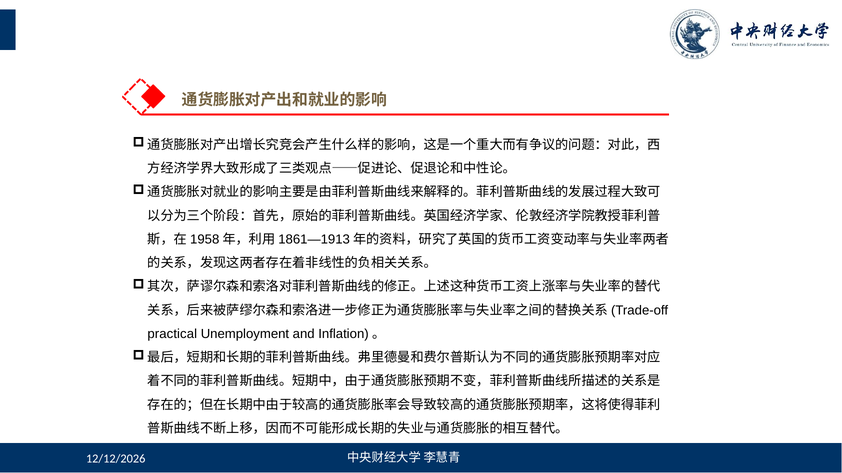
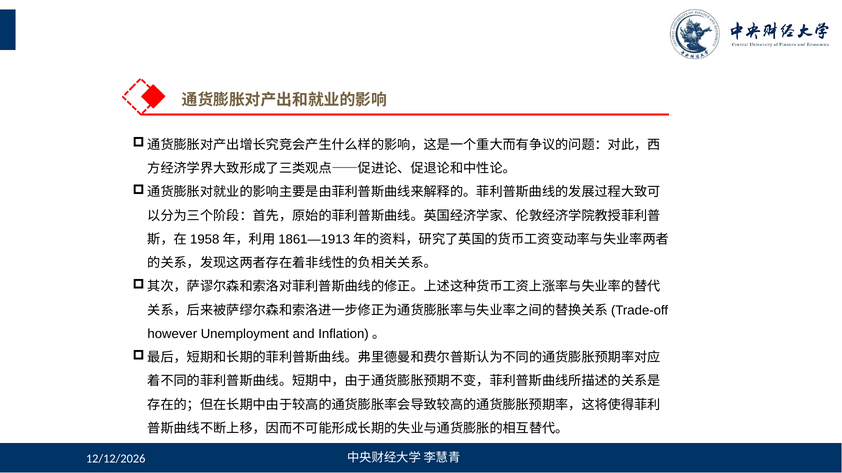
practical: practical -> however (172, 334)
